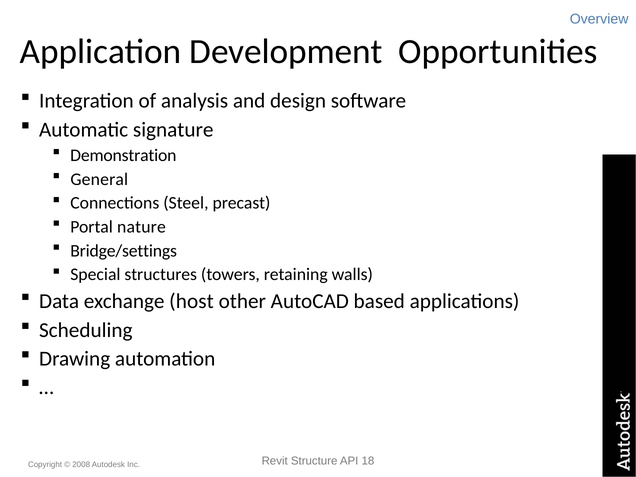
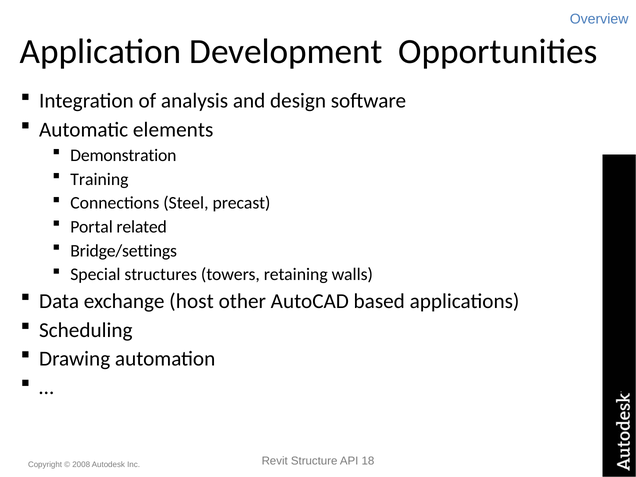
signature: signature -> elements (173, 130)
General: General -> Training (99, 179)
nature: nature -> related (142, 227)
